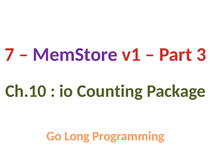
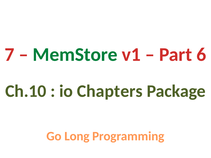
MemStore colour: purple -> green (75, 55)
3: 3 -> 6 (201, 55)
Counting: Counting -> Chapters (110, 91)
